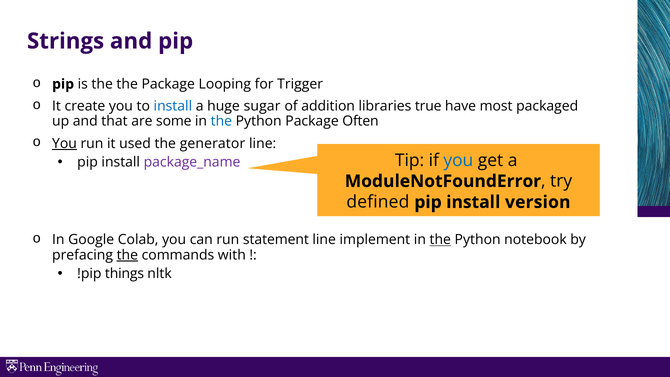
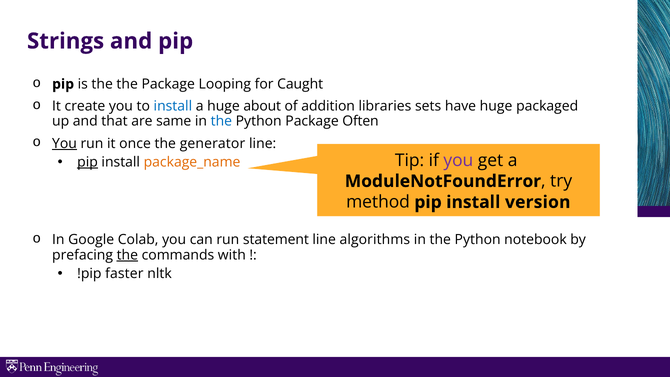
Trigger: Trigger -> Caught (300, 84)
sugar: sugar -> about (262, 106)
true: true -> sets (428, 106)
have most: most -> huge (496, 106)
some: some -> same (174, 121)
used: used -> once (135, 143)
you colour: blue -> purple (458, 160)
pip underline: none -> present (88, 162)
package_name colour: purple -> orange (192, 162)
defined: defined -> method (378, 202)
implement: implement -> algorithms (375, 240)
the underline: present -> none (440, 240)
things: things -> faster (124, 273)
